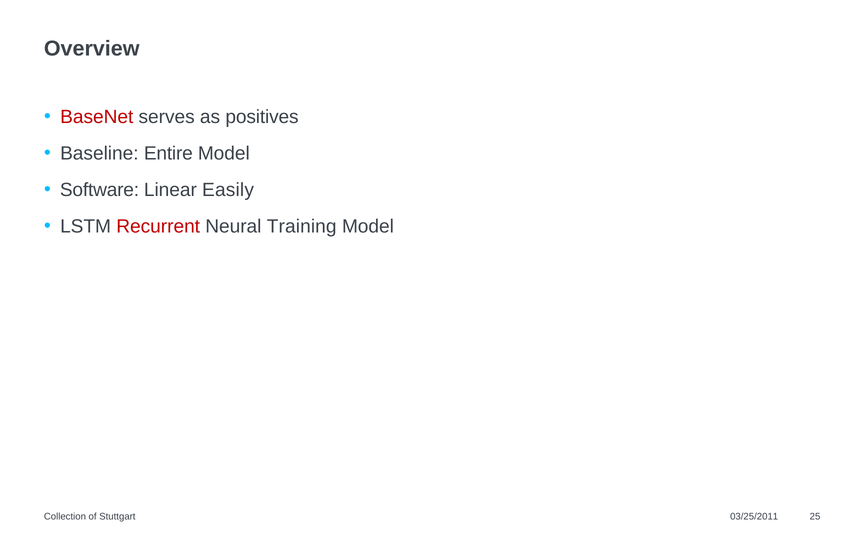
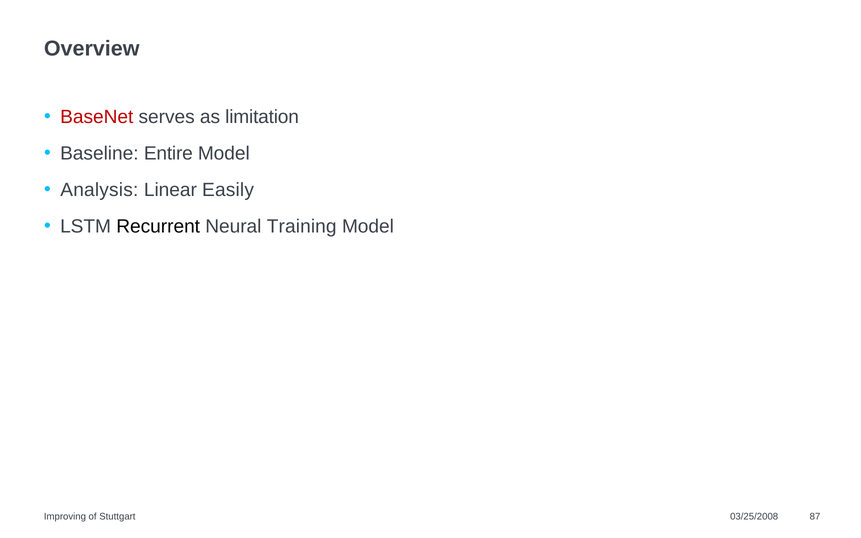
positives: positives -> limitation (262, 117)
Software: Software -> Analysis (99, 190)
Recurrent colour: red -> black (158, 226)
Collection: Collection -> Improving (65, 517)
03/25/2011: 03/25/2011 -> 03/25/2008 (754, 517)
25: 25 -> 87 (815, 517)
